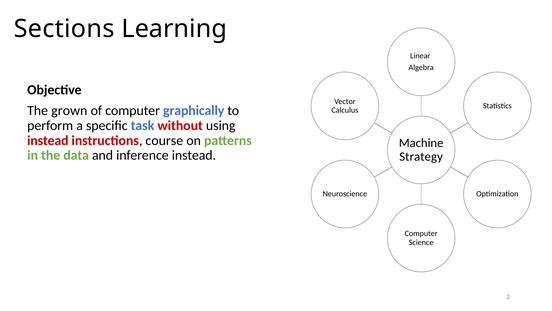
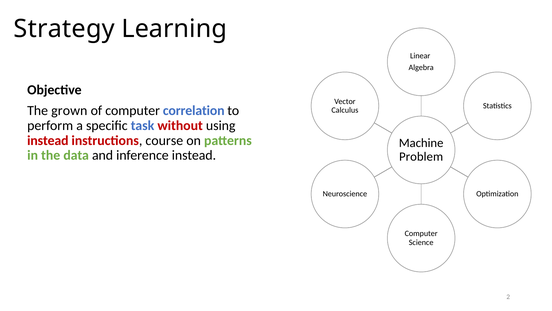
Sections: Sections -> Strategy (64, 29)
graphically: graphically -> correlation (194, 110)
Strategy: Strategy -> Problem (421, 156)
